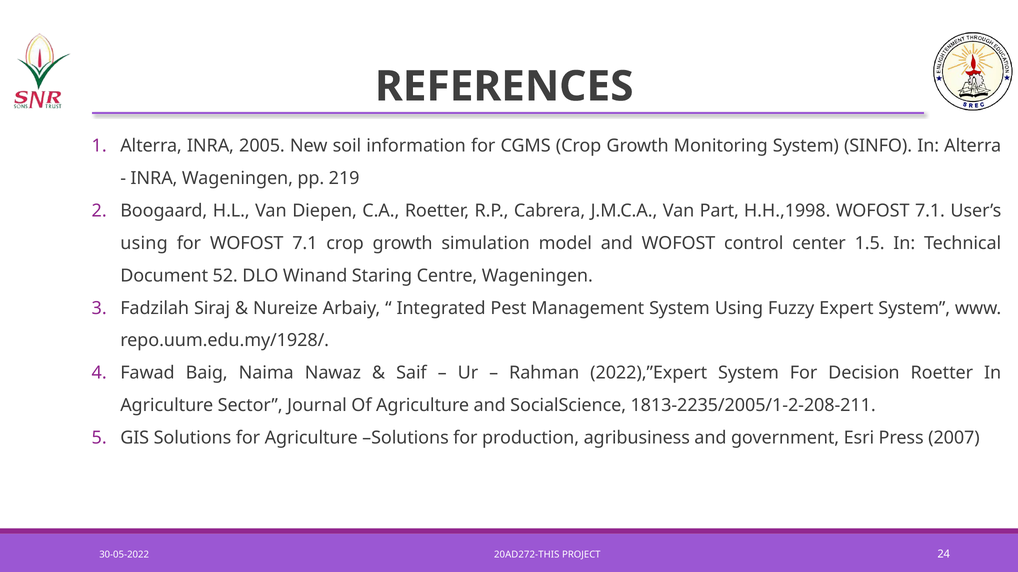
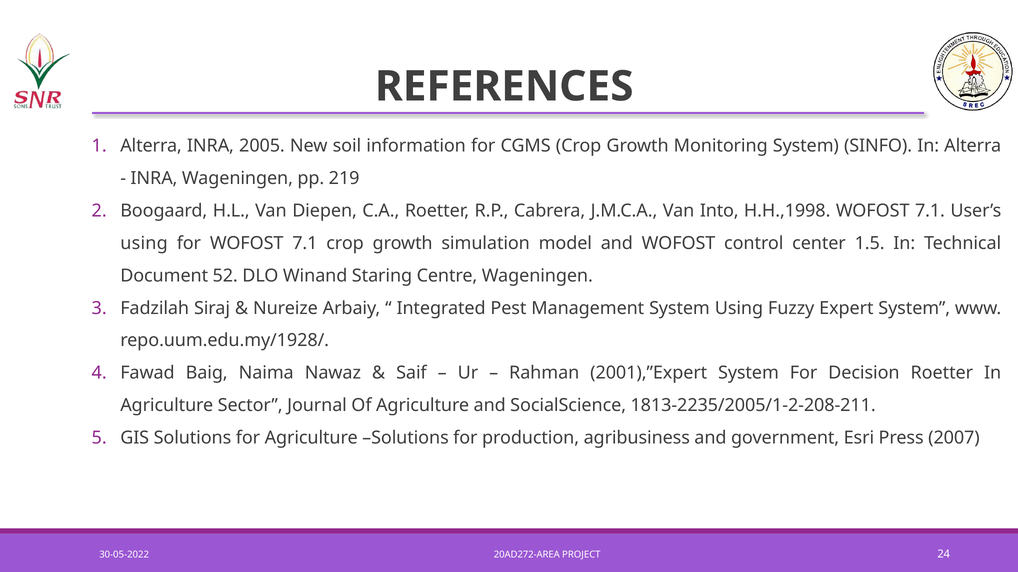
Part: Part -> Into (719, 211)
2022),”Expert: 2022),”Expert -> 2001),”Expert (649, 373)
20AD272-THIS: 20AD272-THIS -> 20AD272-AREA (527, 555)
